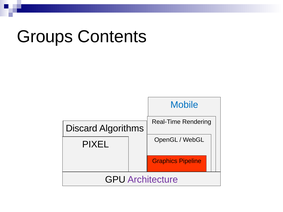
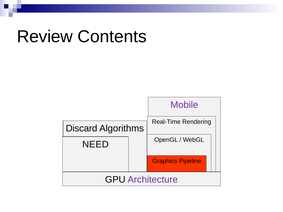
Groups: Groups -> Review (45, 37)
Mobile colour: blue -> purple (184, 105)
PIXEL: PIXEL -> NEED (95, 144)
